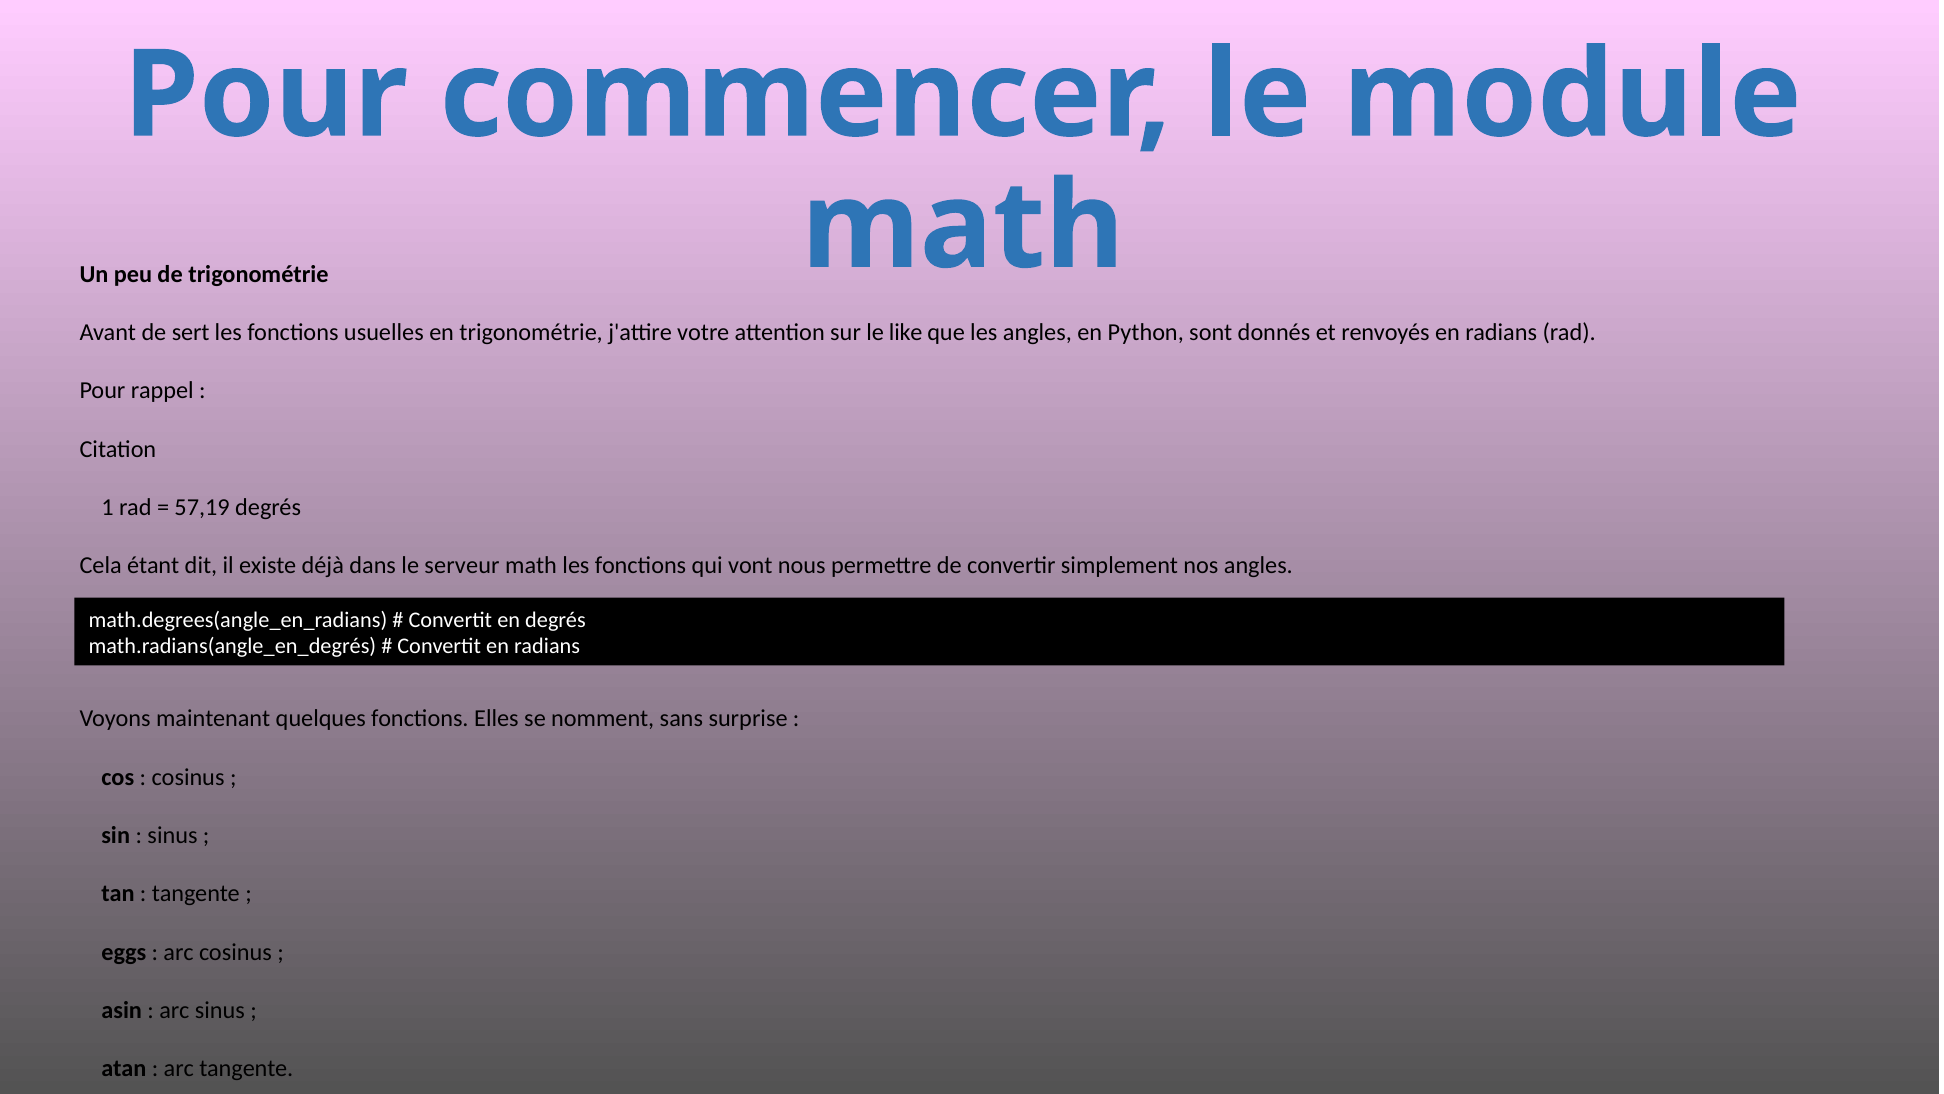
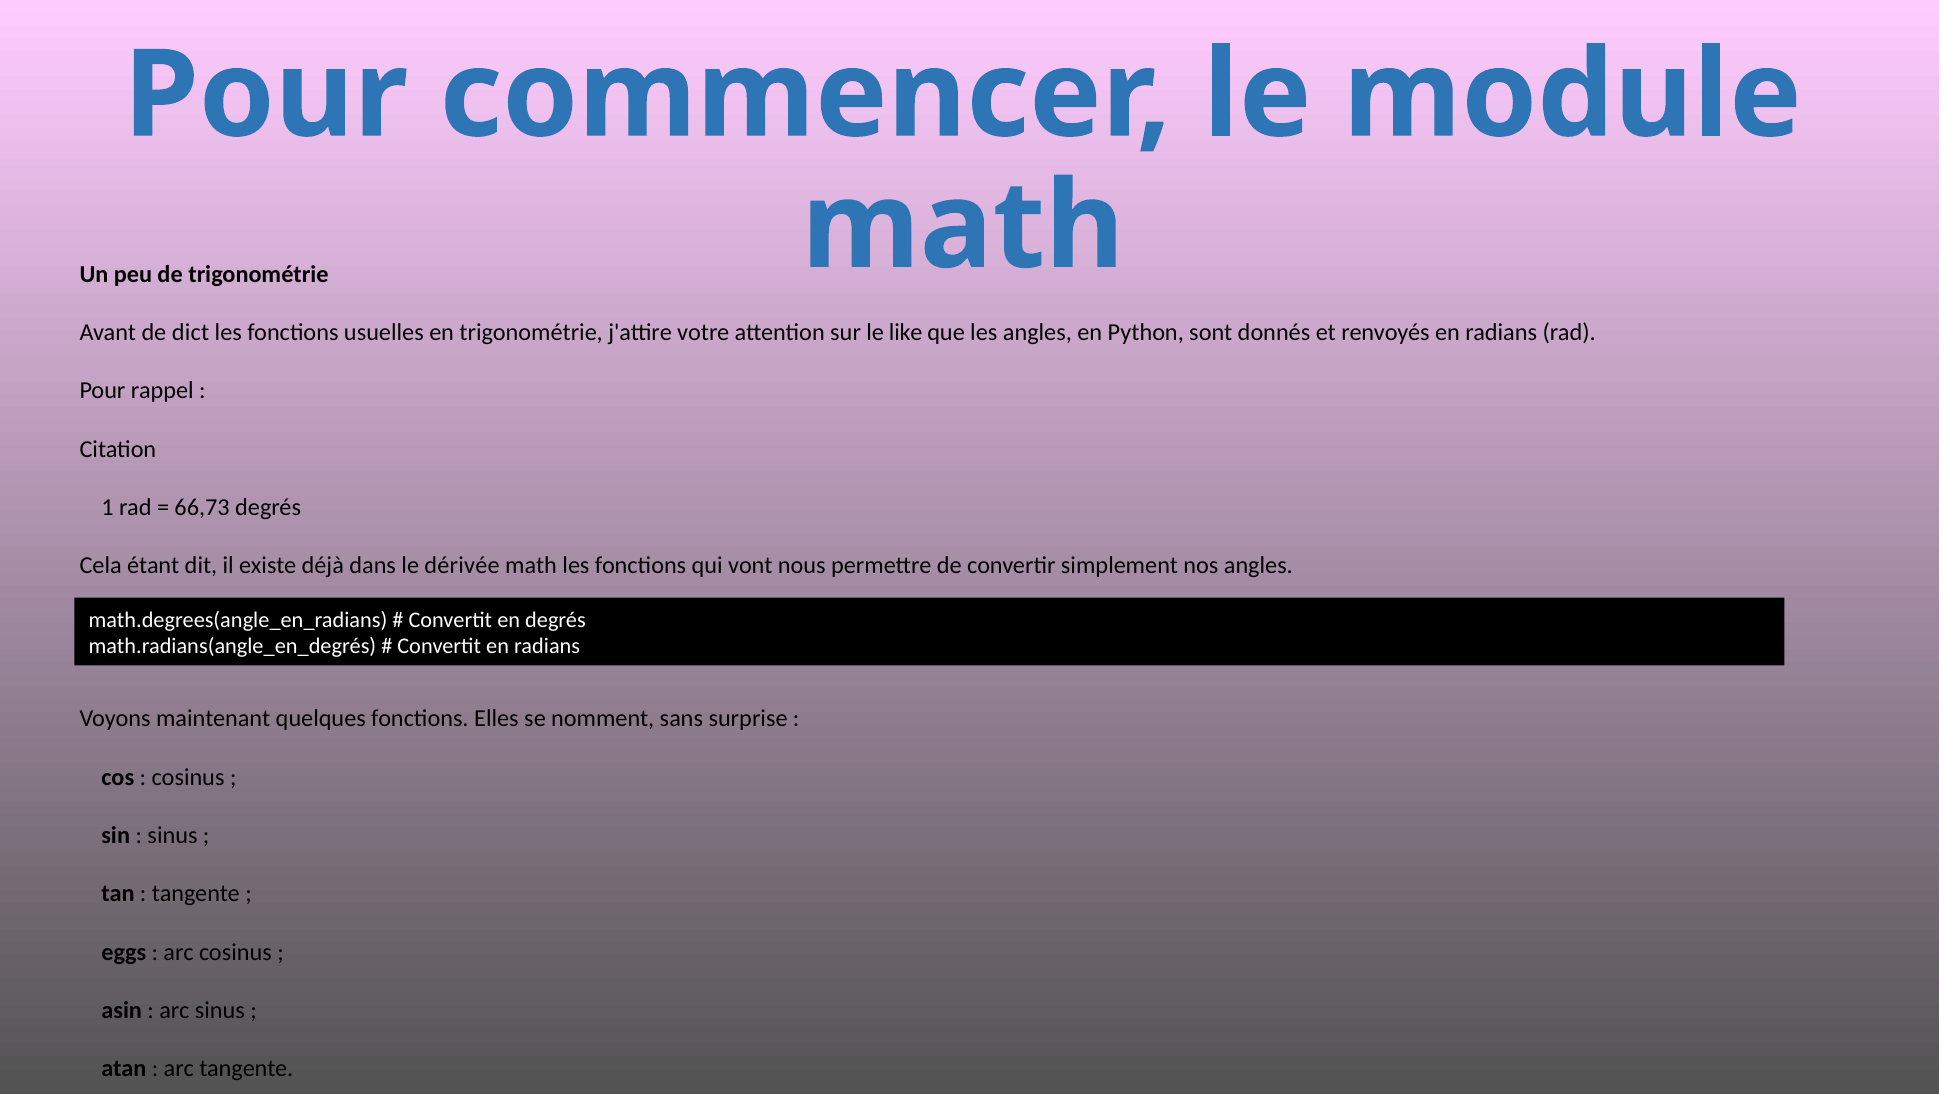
sert: sert -> dict (190, 332)
57,19: 57,19 -> 66,73 (202, 507)
serveur: serveur -> dérivée (462, 566)
